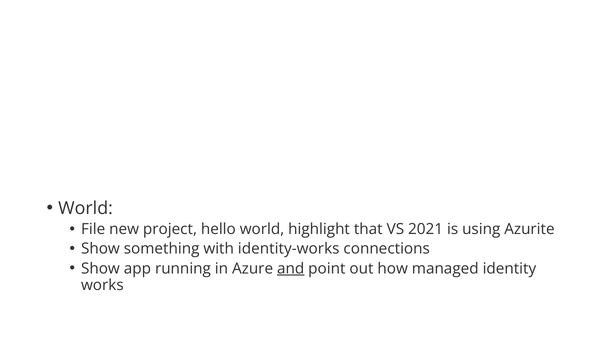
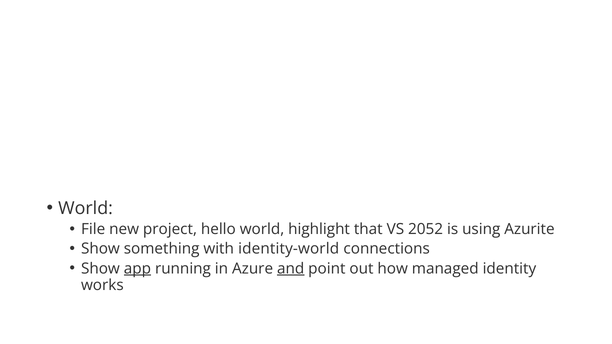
2021: 2021 -> 2052 (426, 229)
identity-works: identity-works -> identity-world (289, 249)
app underline: none -> present (137, 269)
